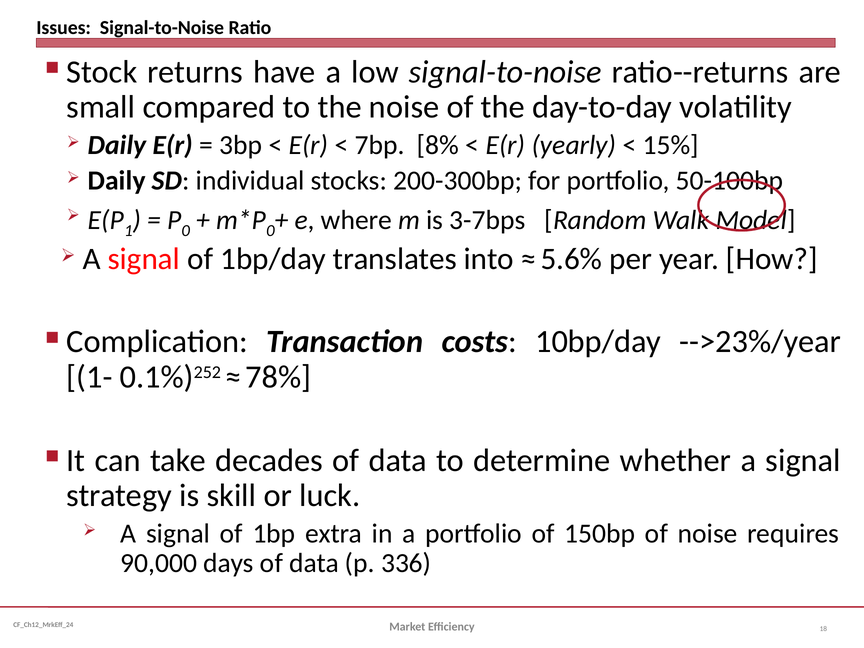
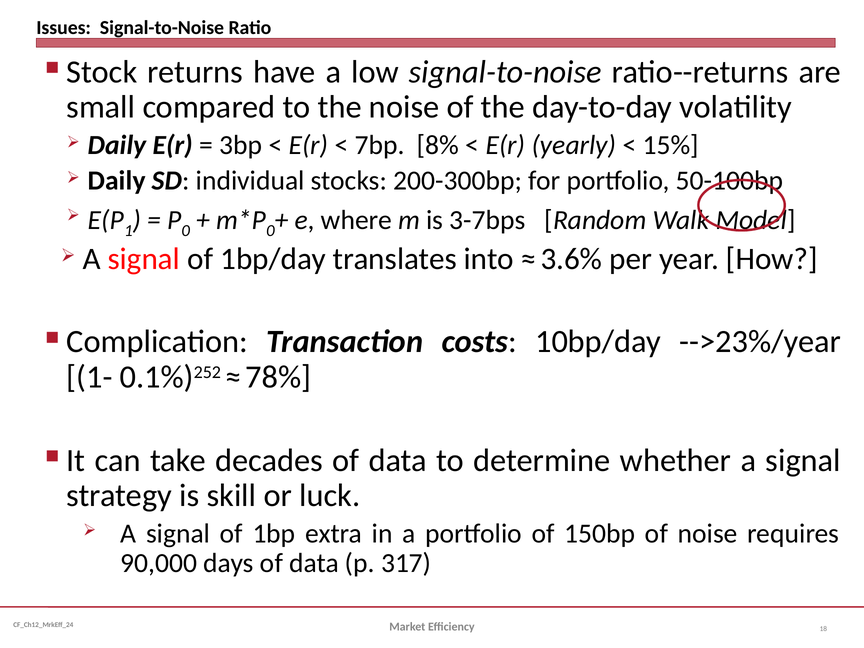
5.6%: 5.6% -> 3.6% (571, 259)
336: 336 -> 317 (406, 563)
